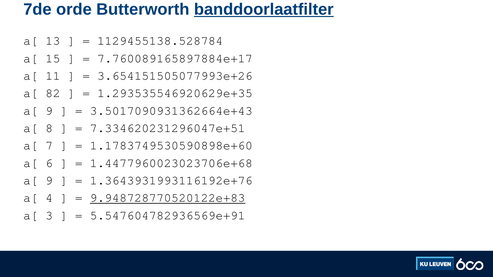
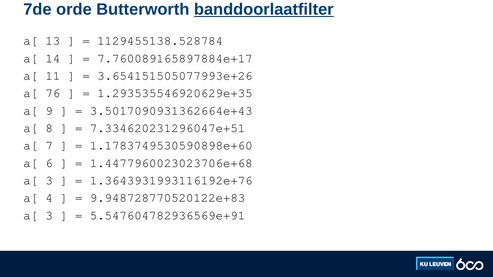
15: 15 -> 14 (53, 58)
82: 82 -> 76 (53, 93)
9: 9 -> 3 (49, 181)
9.948728770520122e+83 underline: present -> none (168, 198)
